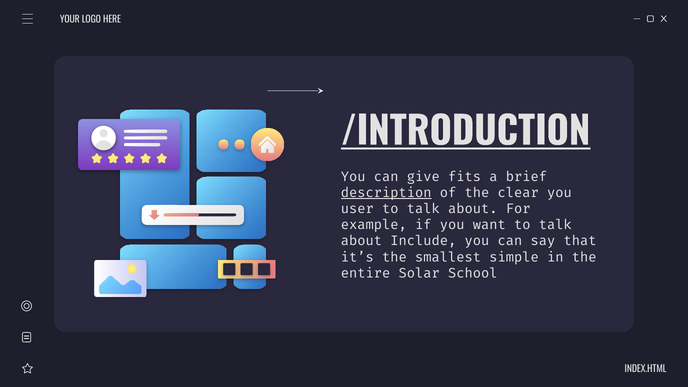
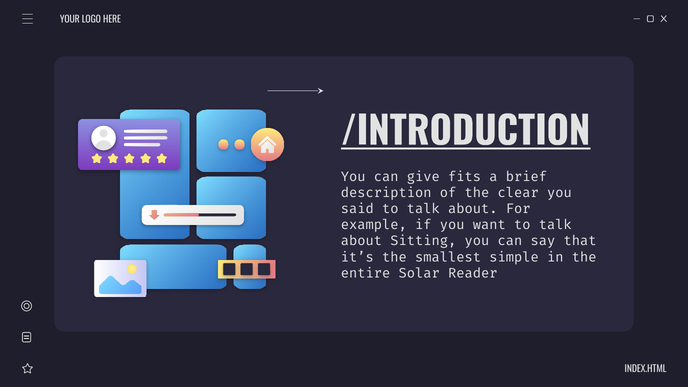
description underline: present -> none (386, 193)
user: user -> said (357, 209)
Include: Include -> Sitting (423, 241)
School: School -> Reader (473, 273)
